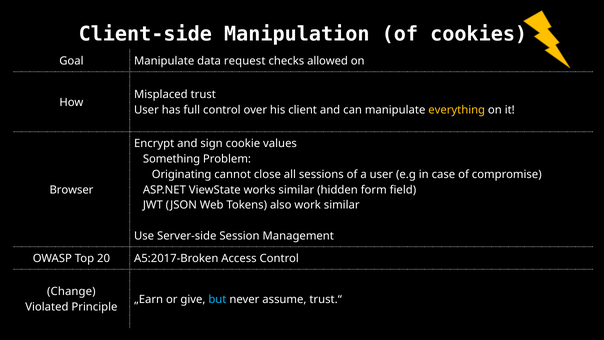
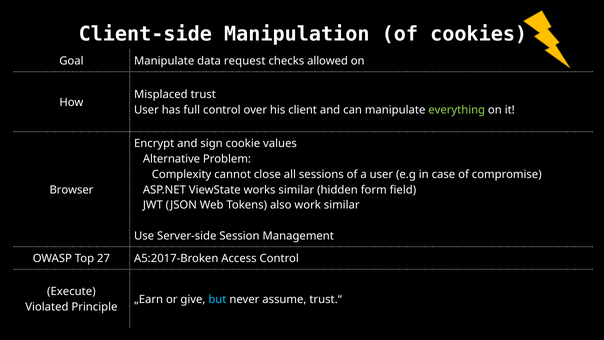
everything colour: yellow -> light green (457, 110)
Something: Something -> Alternative (172, 159)
Originating: Originating -> Complexity (182, 174)
20: 20 -> 27 (104, 258)
Change: Change -> Execute (71, 291)
